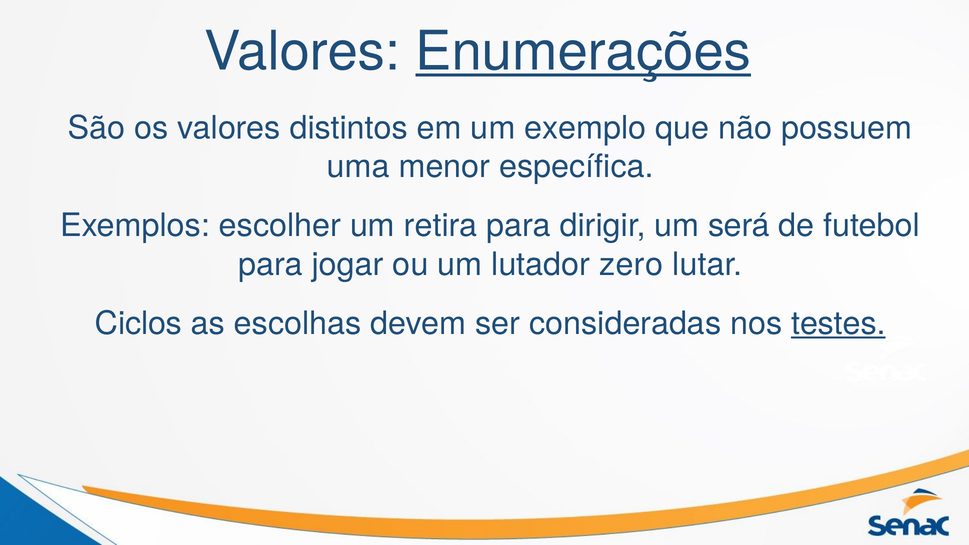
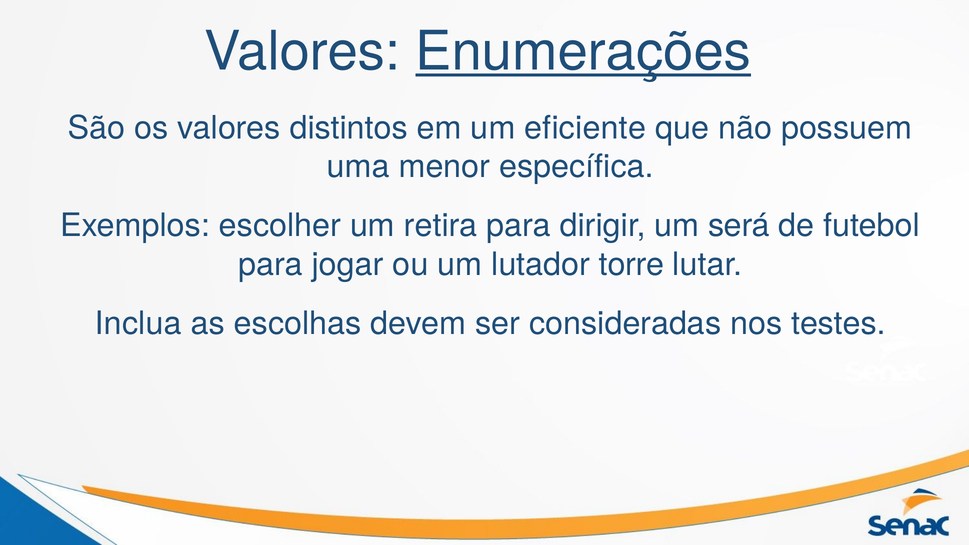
exemplo: exemplo -> eficiente (585, 128)
zero: zero -> torre (631, 265)
Ciclos: Ciclos -> Inclua (138, 323)
testes underline: present -> none (838, 323)
